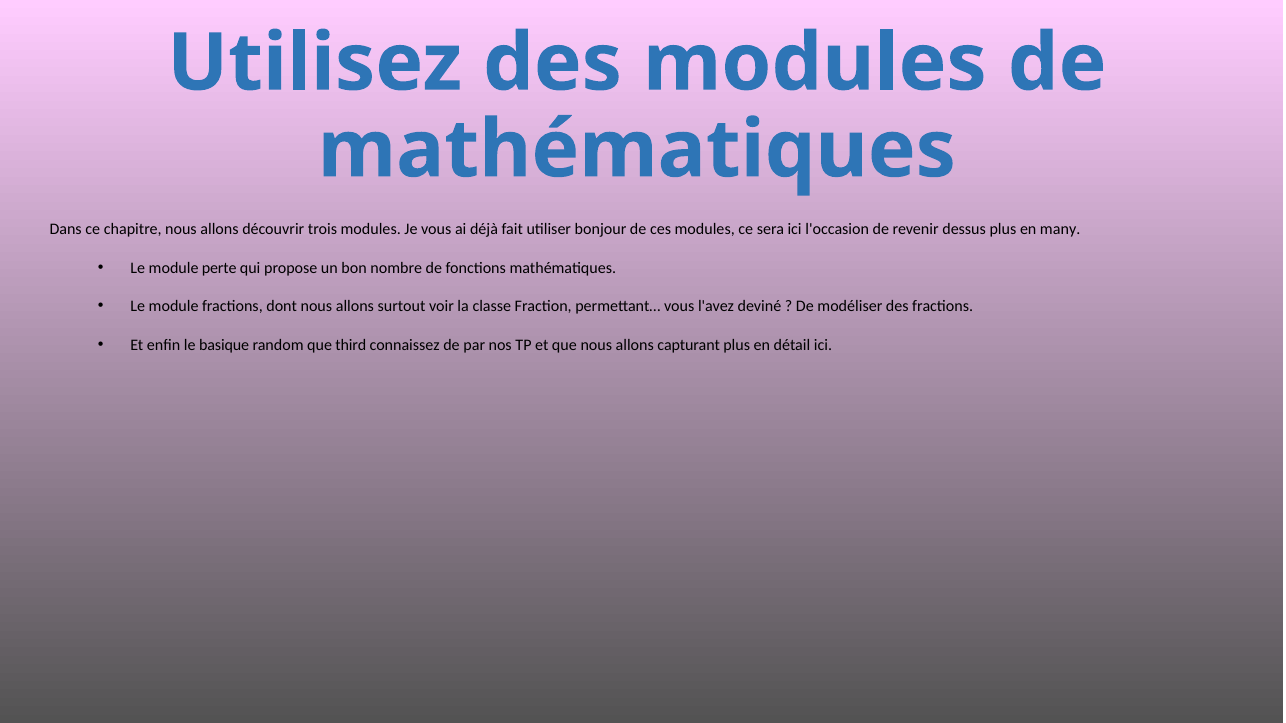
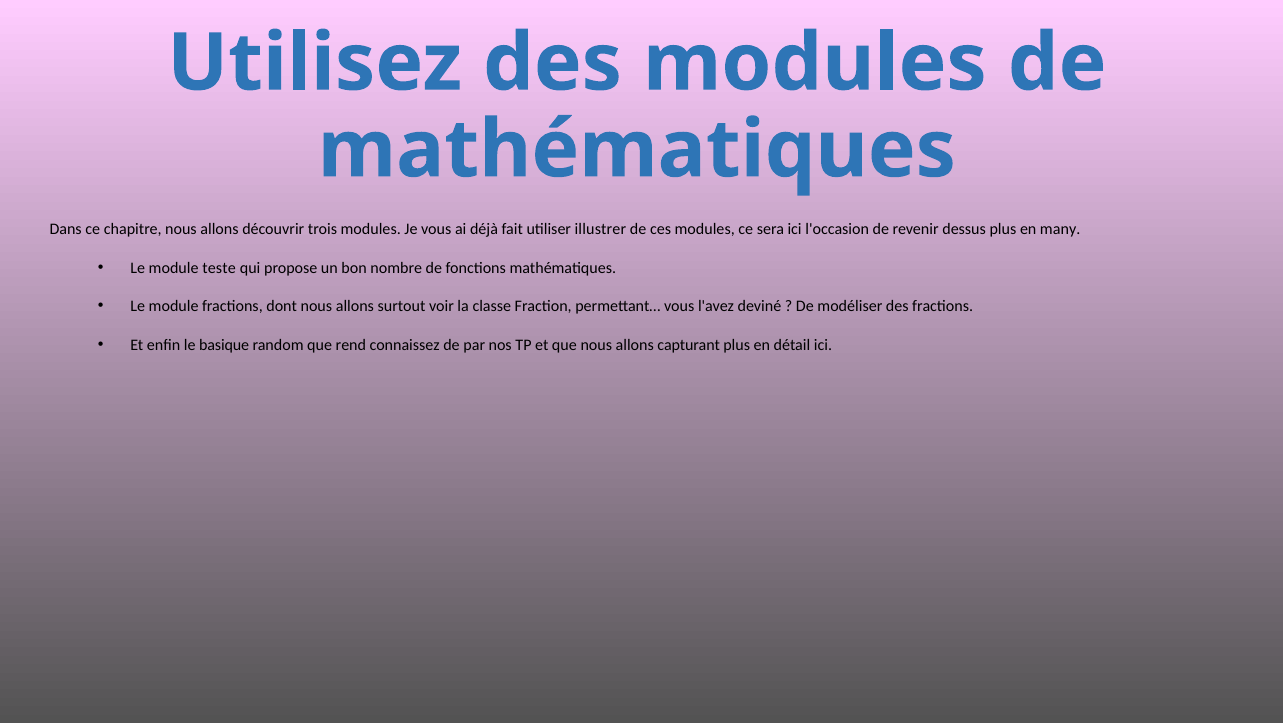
bonjour: bonjour -> illustrer (600, 230)
perte: perte -> teste (219, 268)
third: third -> rend (351, 345)
